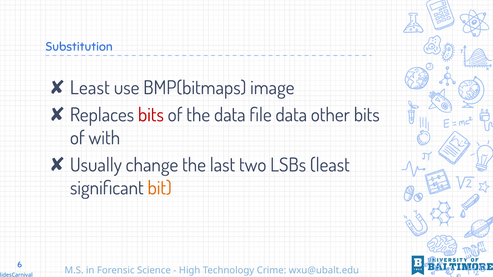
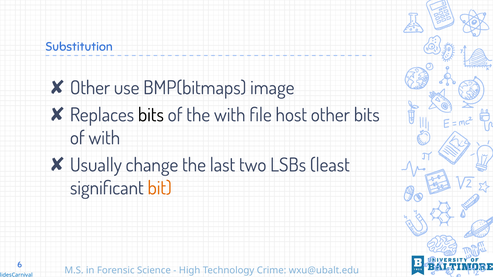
Least: Least -> Other (90, 88)
bits colour: red -> black (151, 115)
the data: data -> with (230, 115)
file data: data -> host (291, 115)
